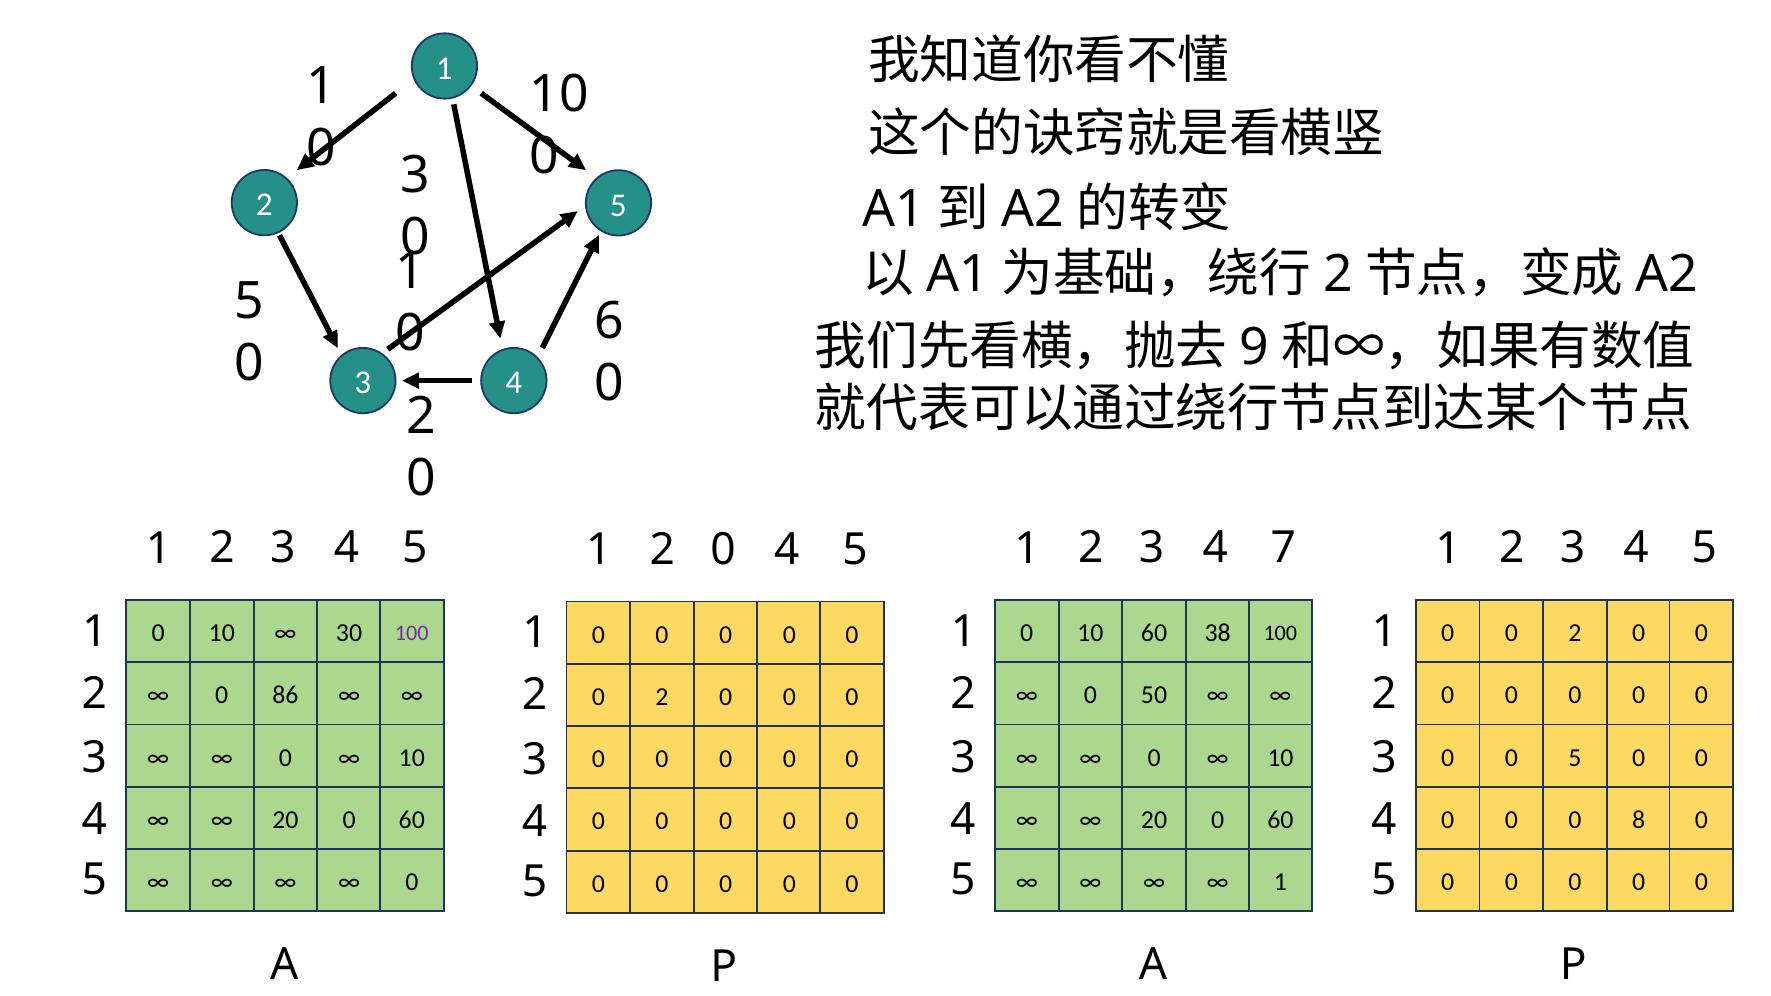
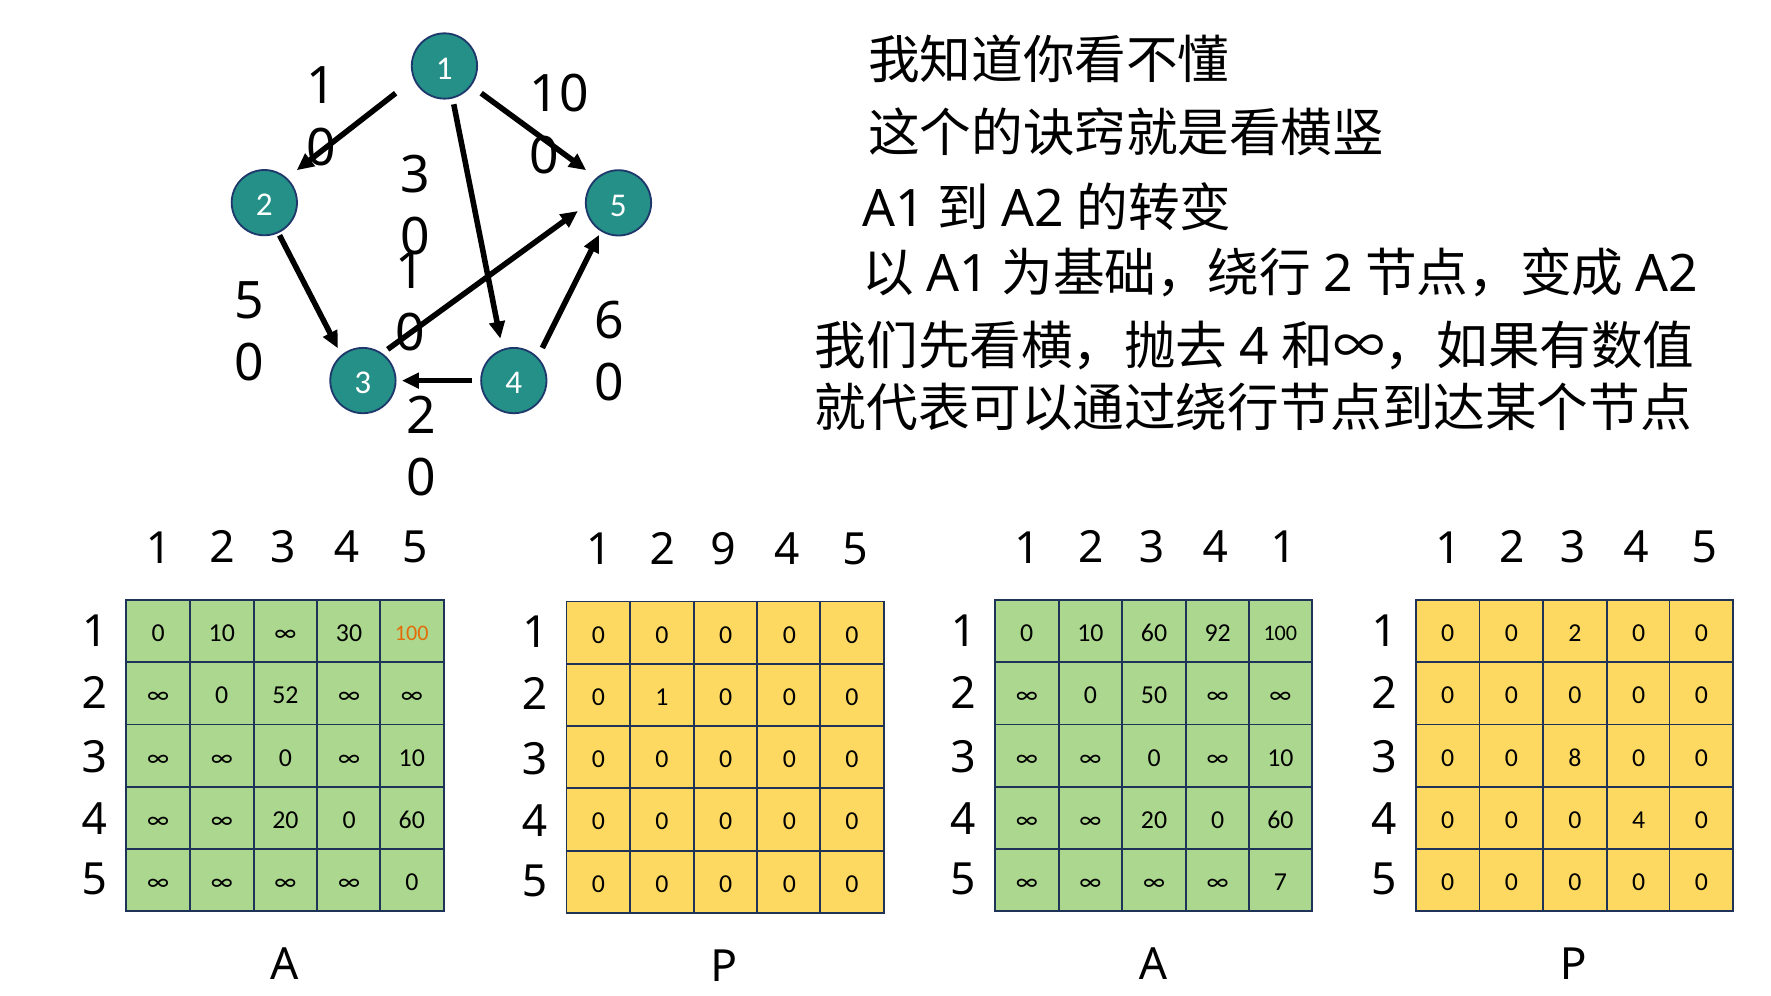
9: 9 -> 4 (1255, 347)
3 4 7: 7 -> 1 (1283, 548)
1 2 0: 0 -> 9 (723, 550)
100 colour: purple -> orange (412, 633)
38: 38 -> 92 (1218, 633)
86: 86 -> 52 (285, 695)
2: 2 -> 1 (662, 697)
0 0 5: 5 -> 8 (1575, 758)
0 8: 8 -> 4 (1639, 820)
1: 1 -> 7 (1280, 882)
